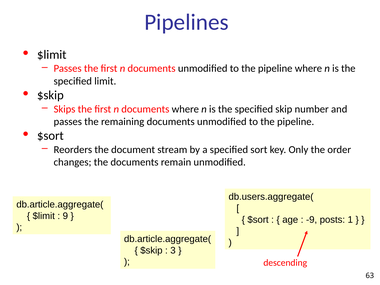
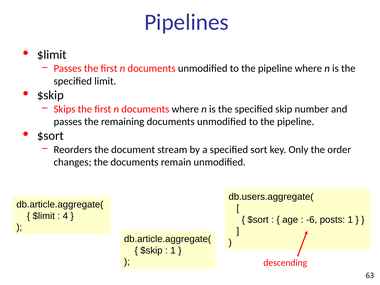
9: 9 -> 4 (65, 216)
-9: -9 -> -6 (312, 220)
3: 3 -> 1 (173, 250)
